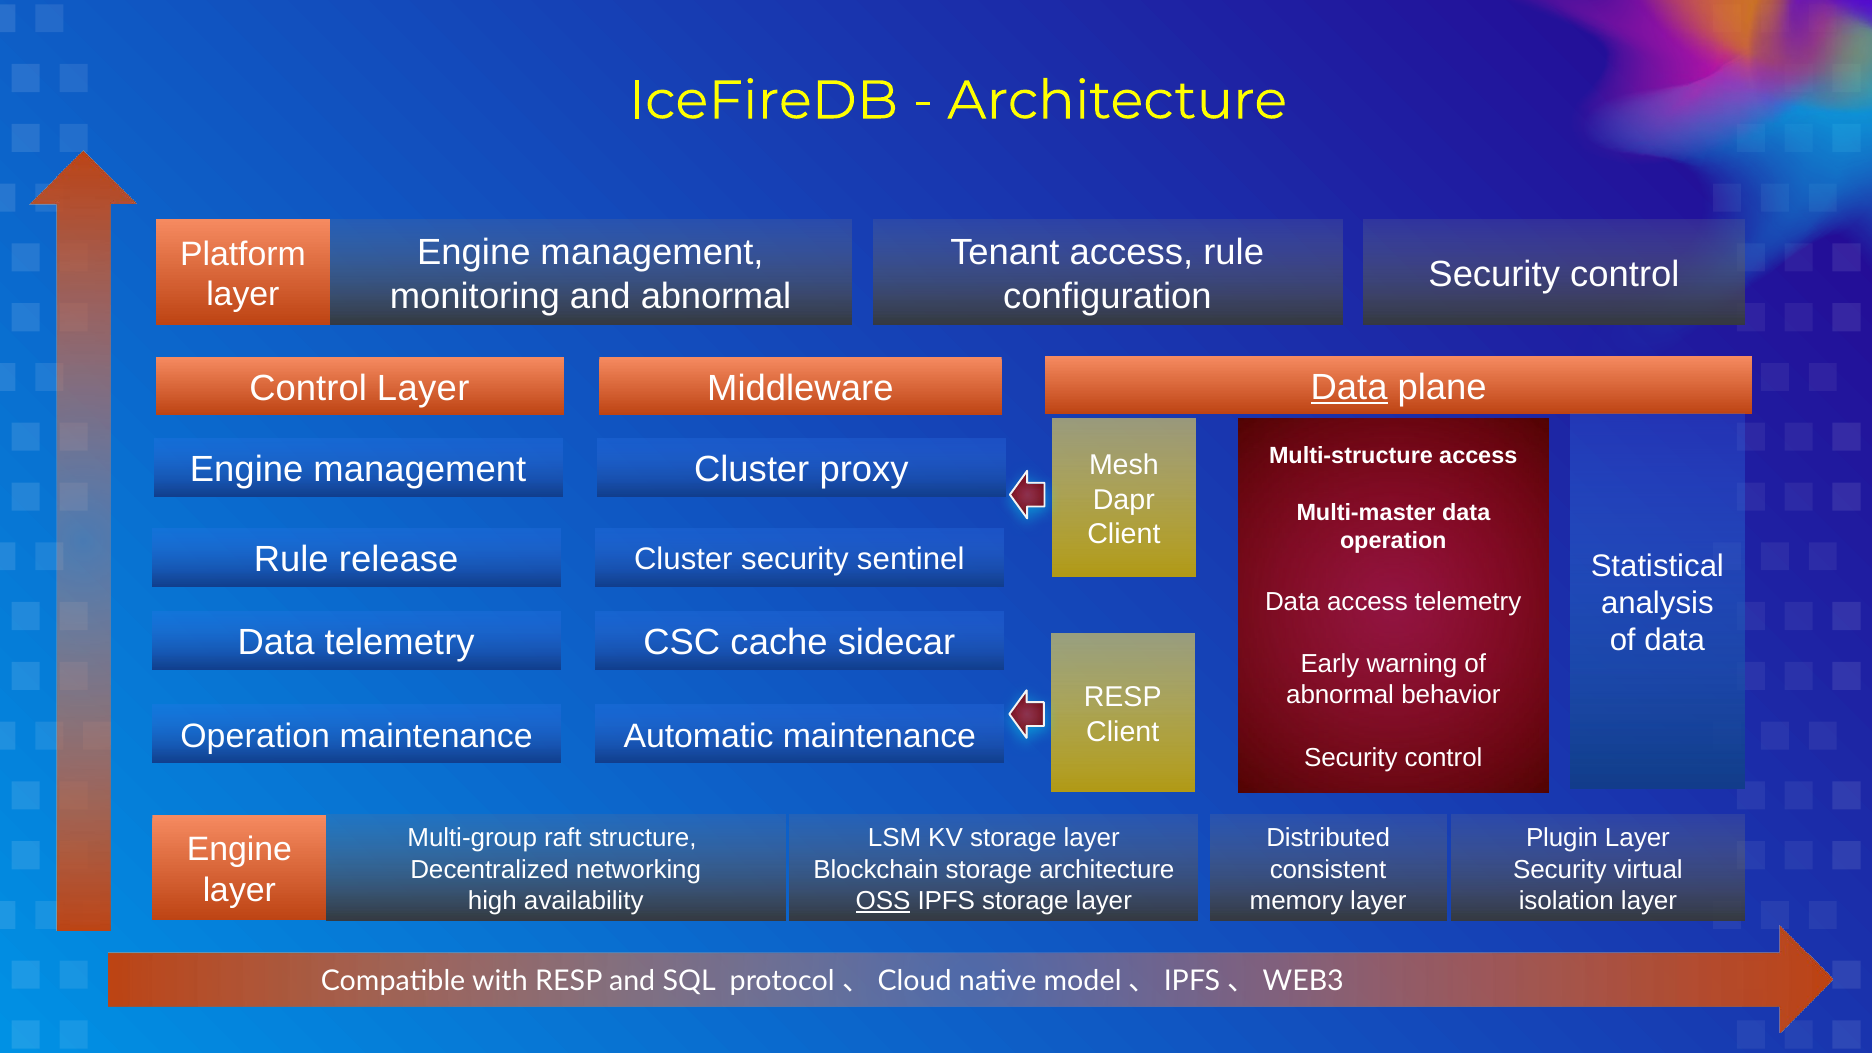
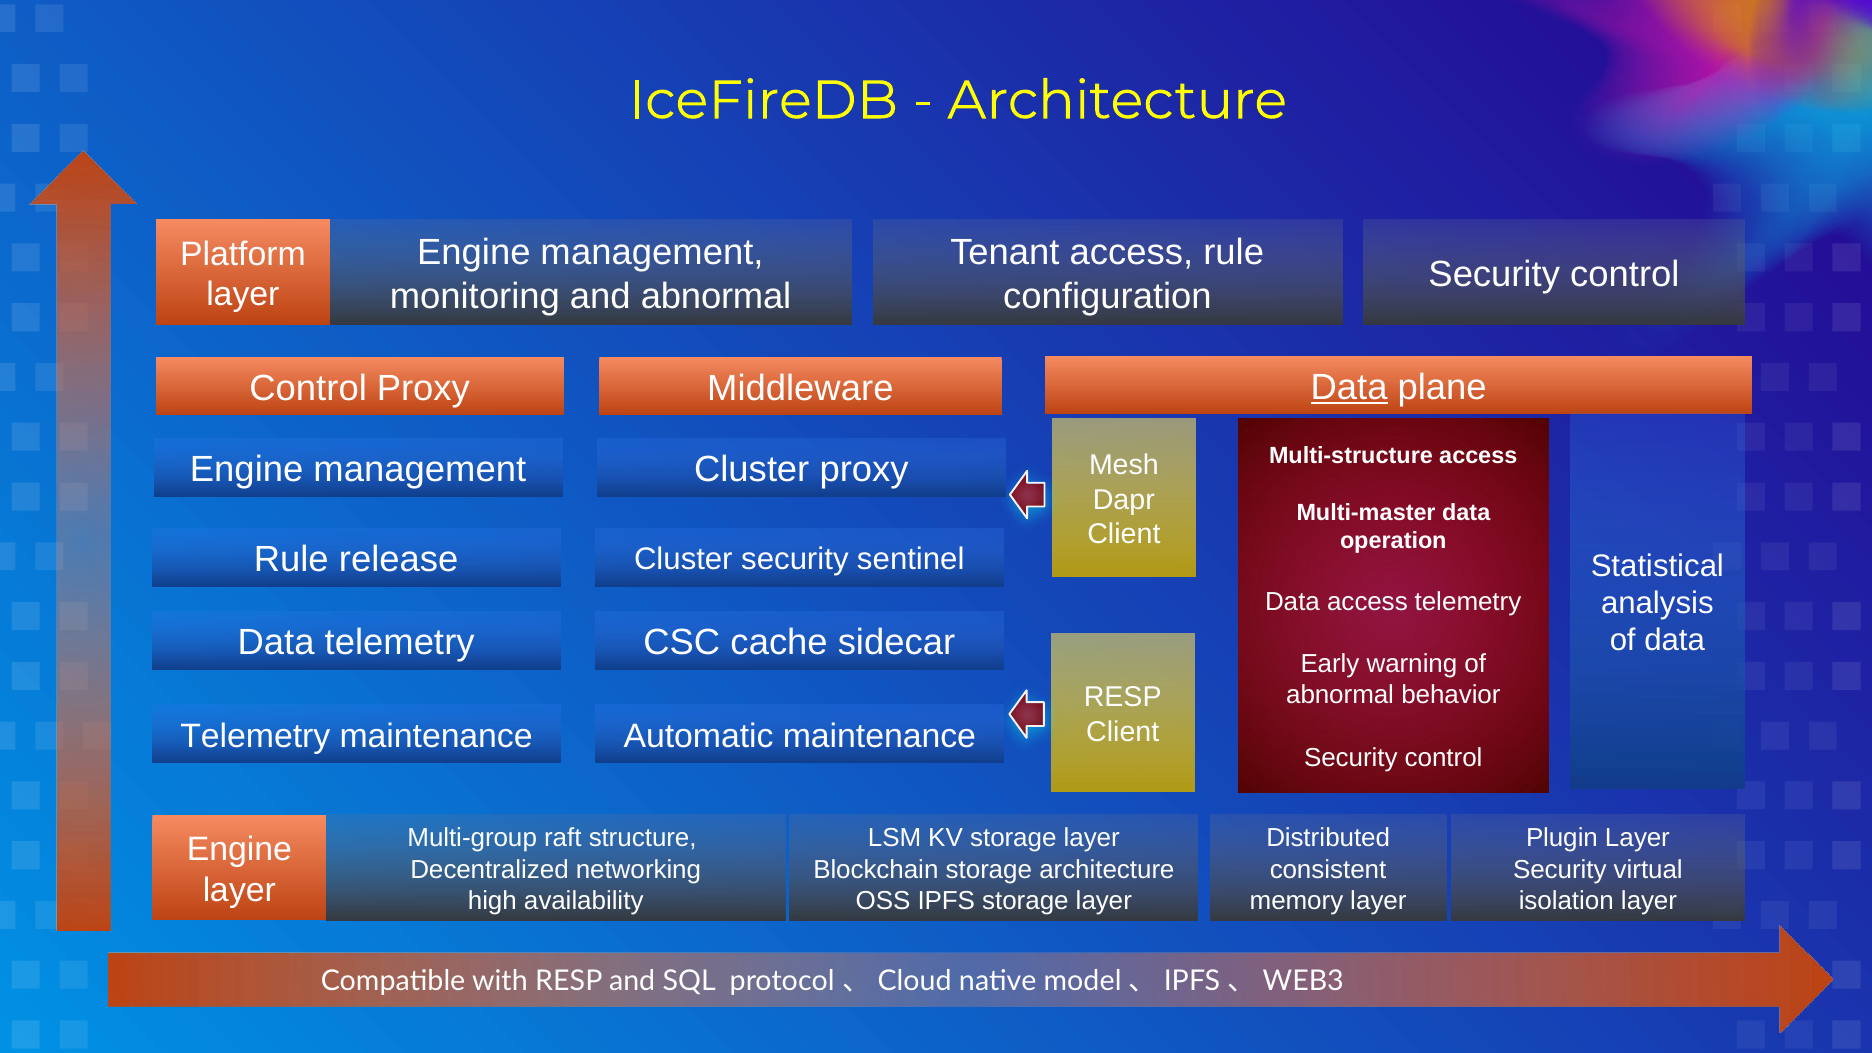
Control Layer: Layer -> Proxy (423, 389)
Operation: Operation -> Telemetry (255, 736)
OSS underline: present -> none (883, 901)
